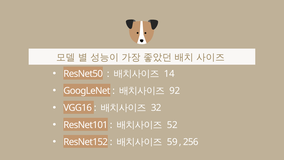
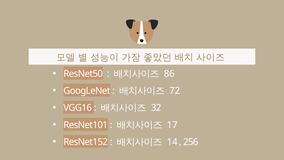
14: 14 -> 86 (169, 74)
92: 92 -> 72 (175, 91)
52: 52 -> 17 (172, 125)
59: 59 -> 14 (172, 142)
